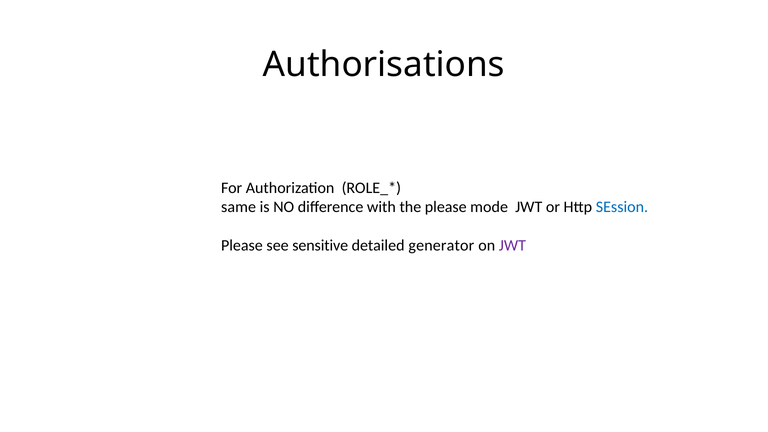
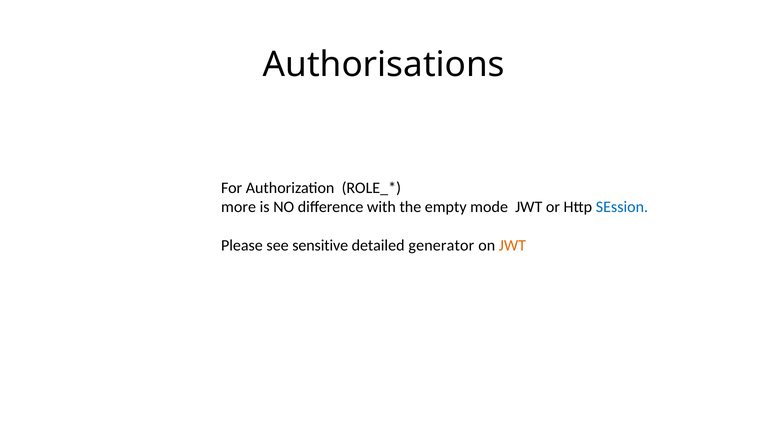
same: same -> more (239, 207)
the please: please -> empty (446, 207)
JWT colour: purple -> orange (512, 245)
